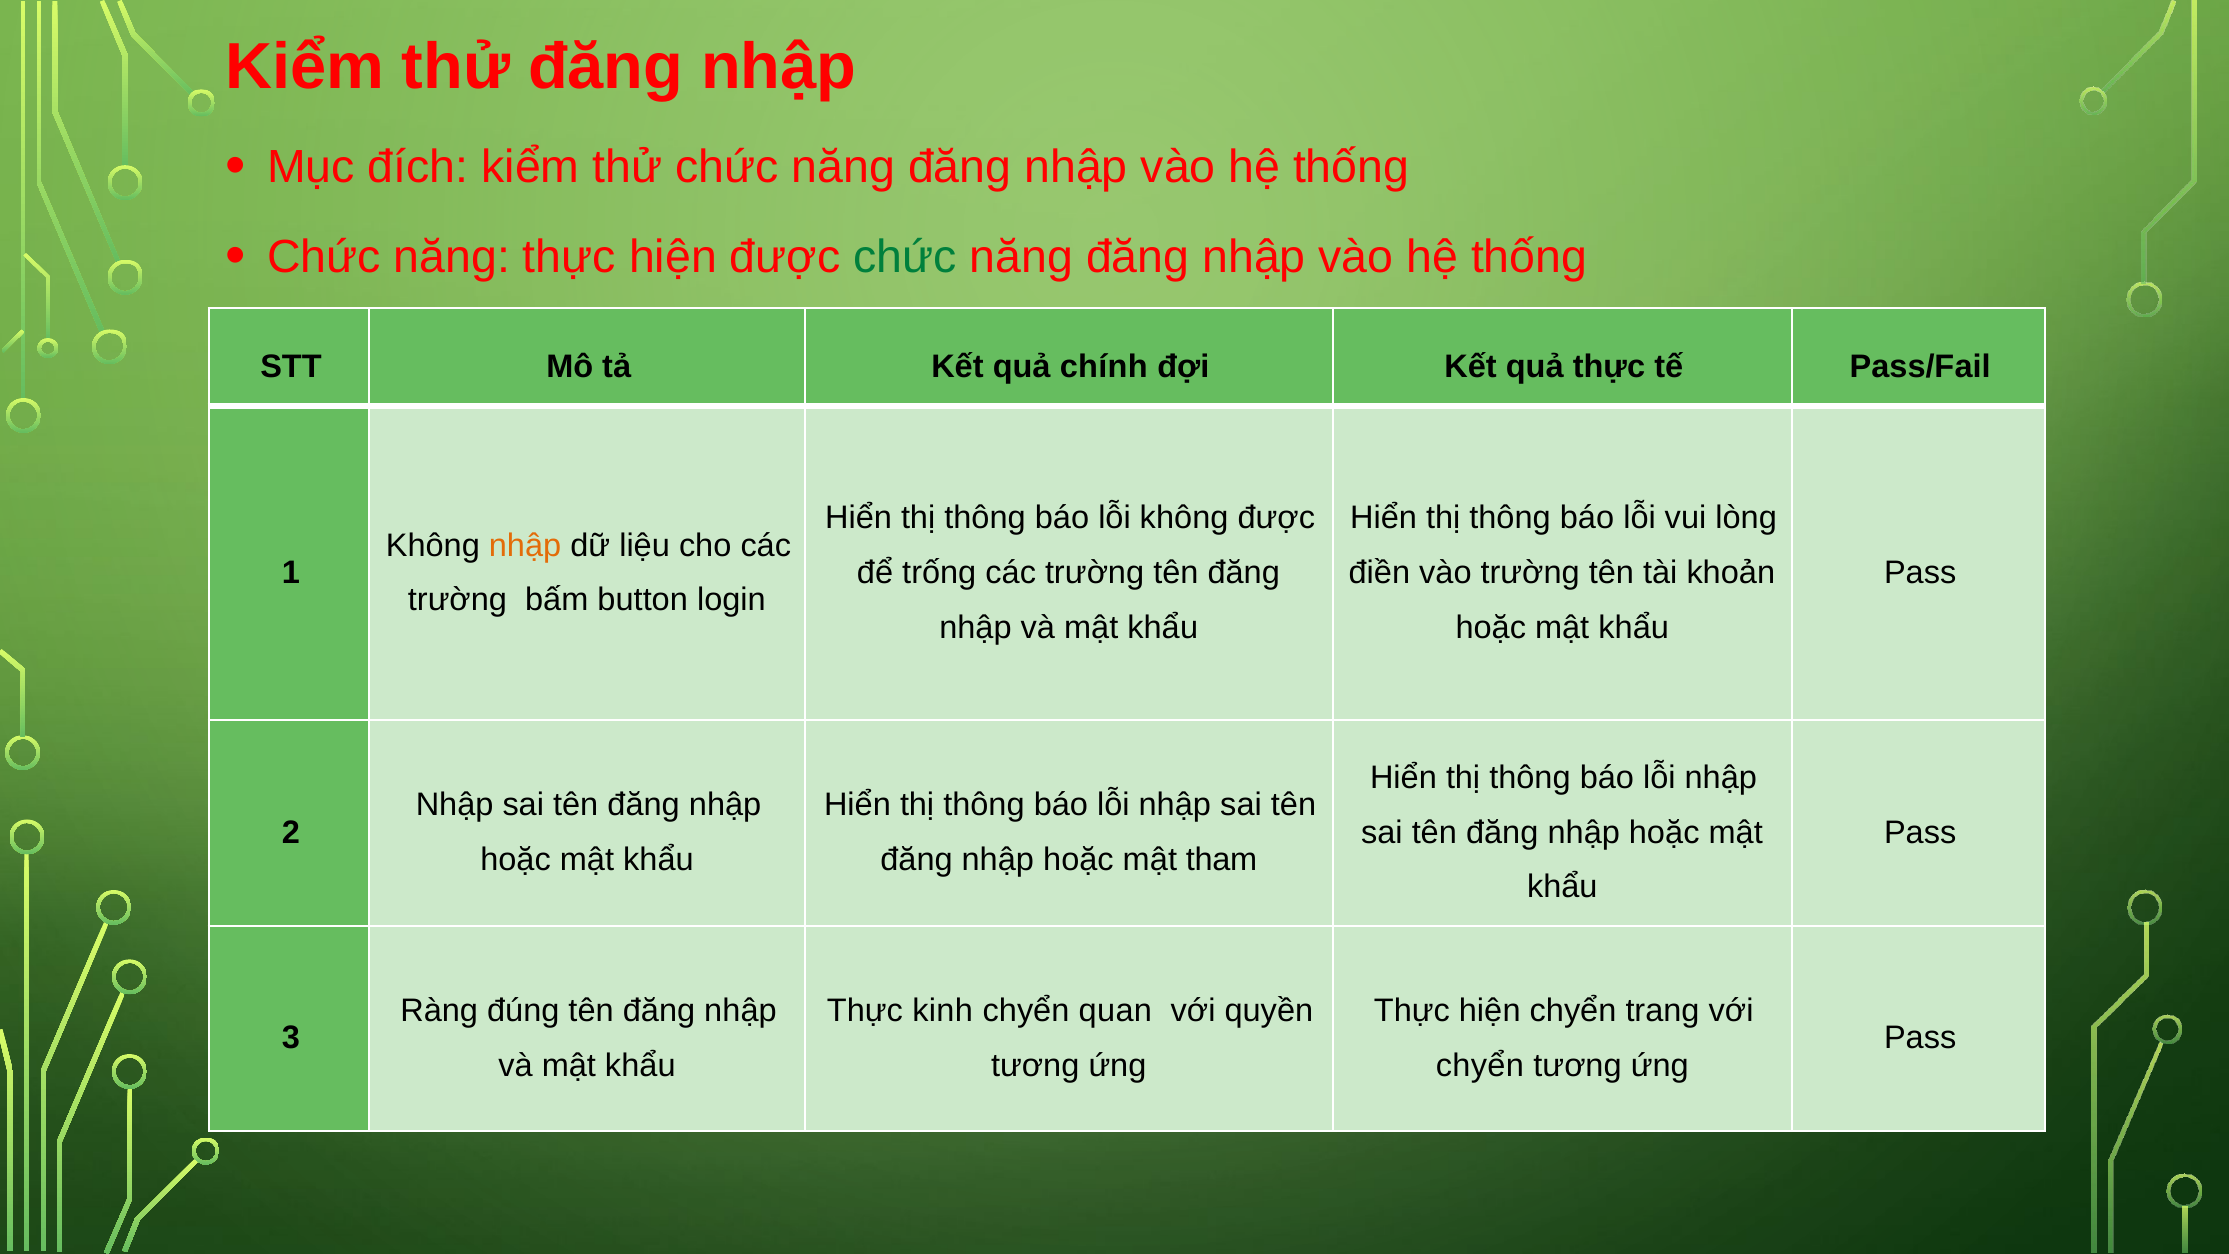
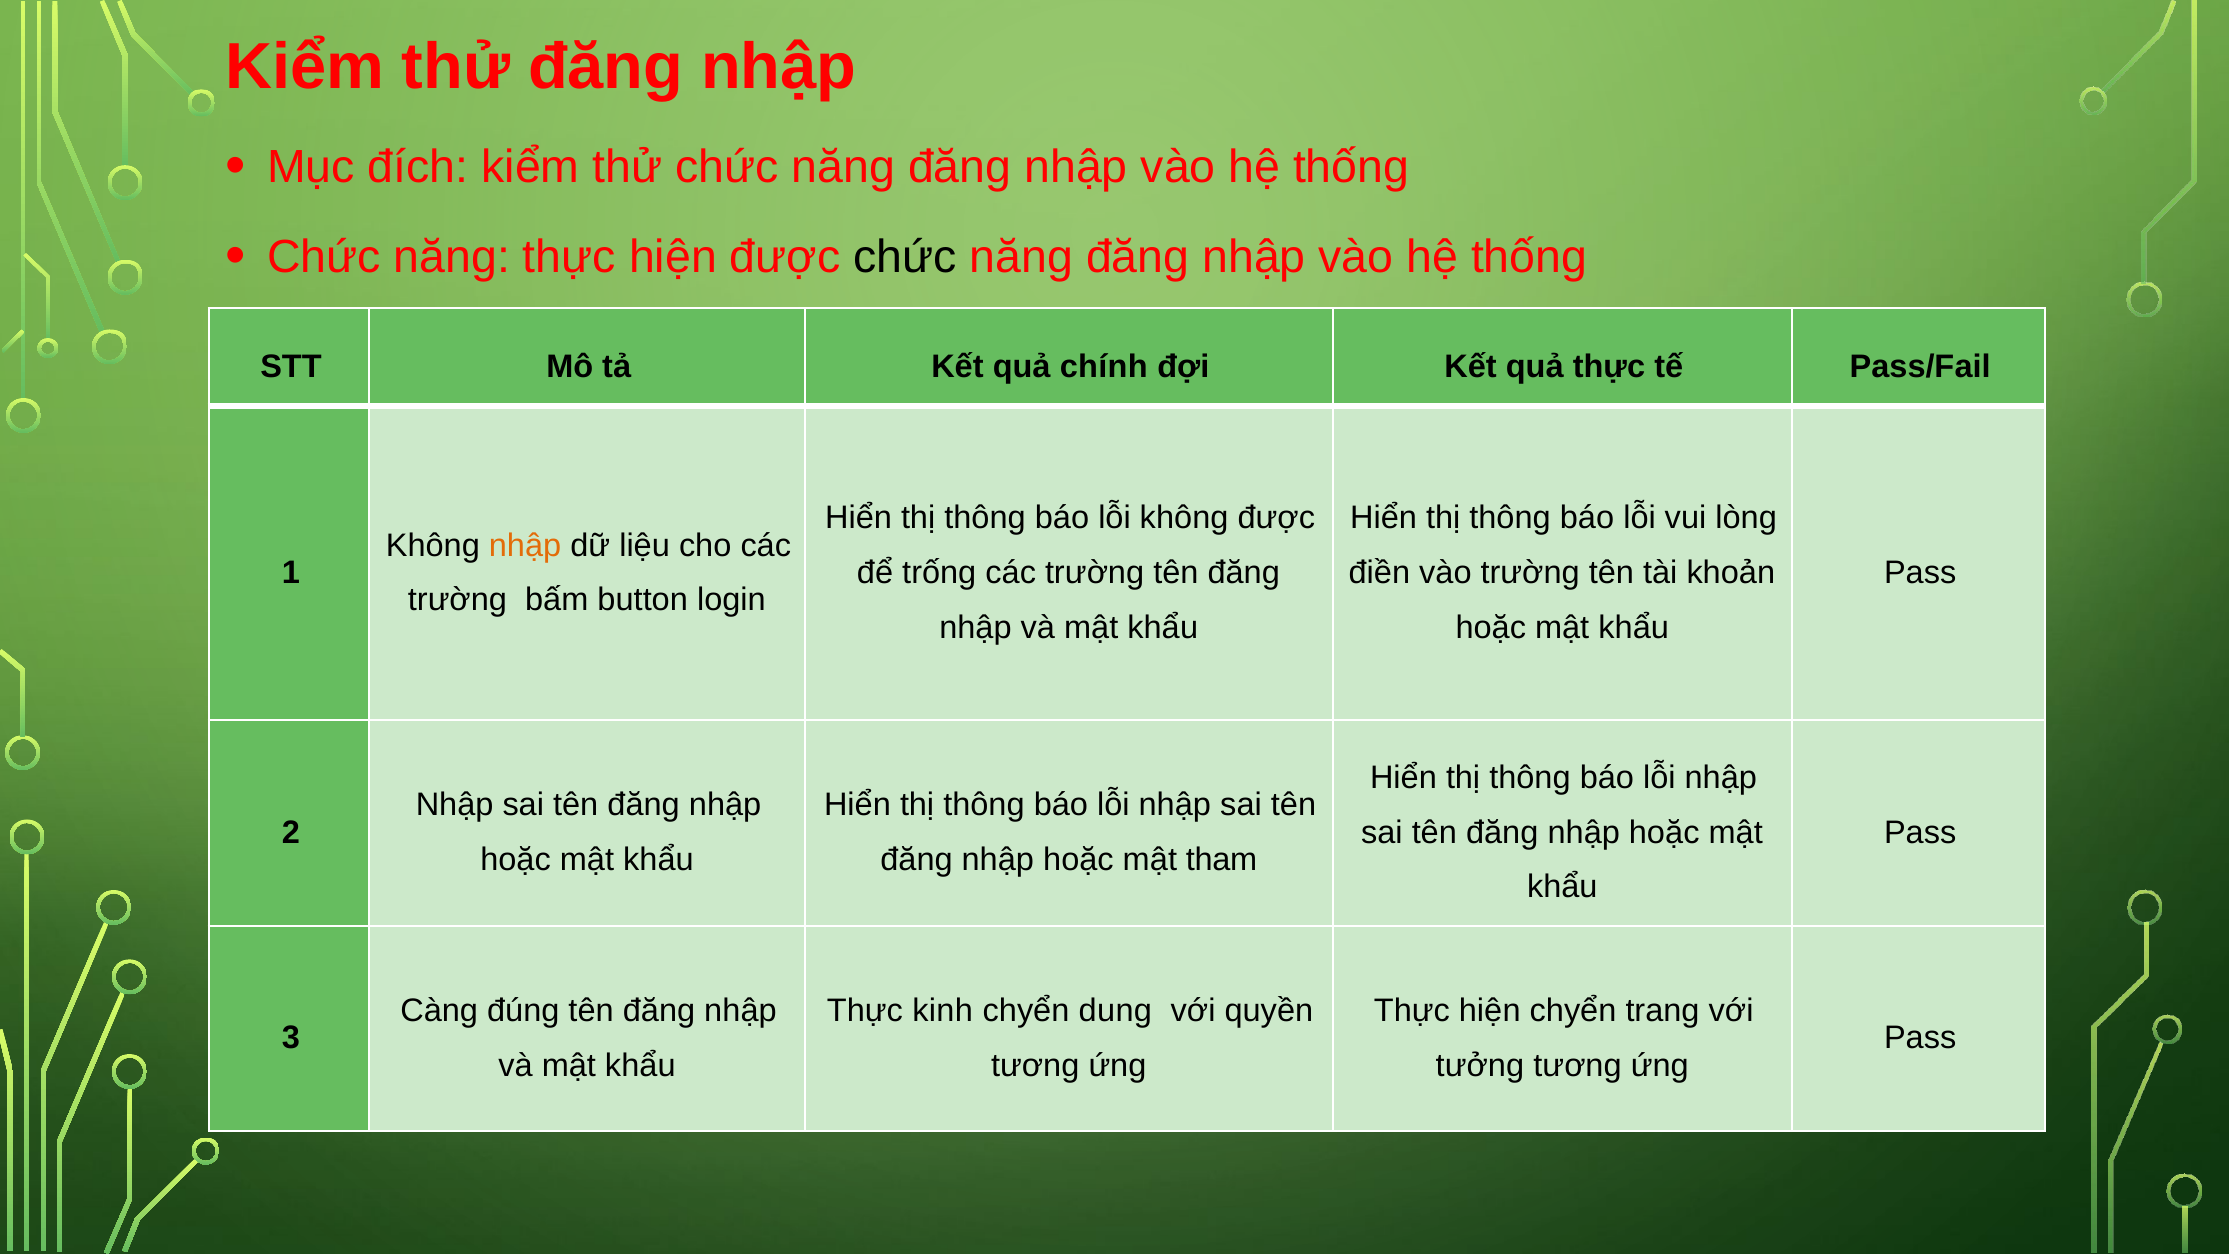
chức colour: green -> black (905, 258)
Ràng: Ràng -> Càng (439, 1010)
quan: quan -> dung (1115, 1010)
chyển: chyển -> tưởng (1480, 1065)
